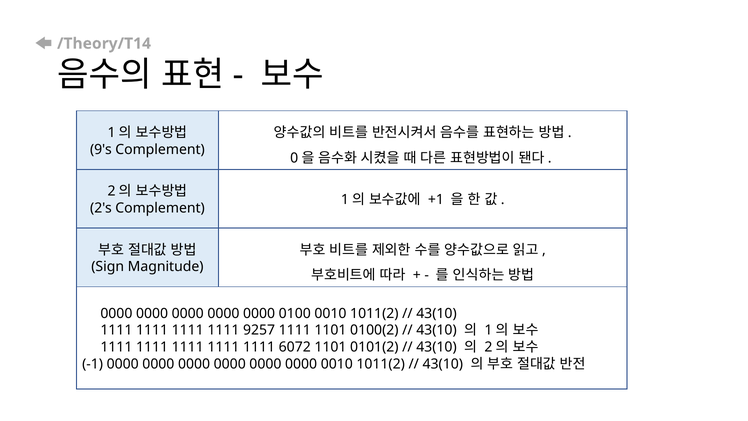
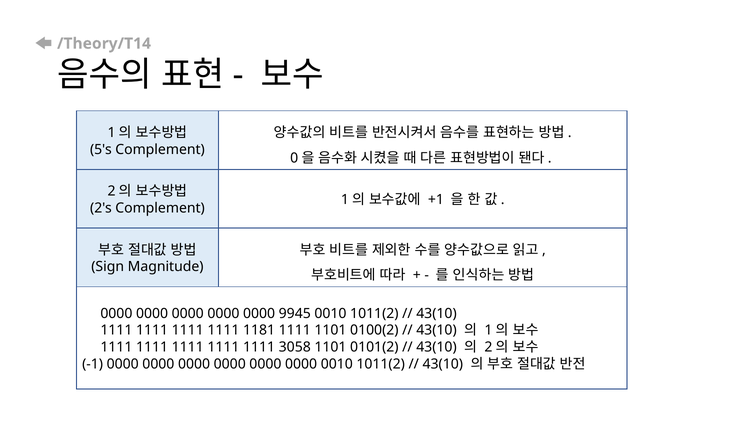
9's: 9's -> 5's (101, 149)
0100: 0100 -> 9945 (295, 313)
9257: 9257 -> 1181 (259, 330)
6072: 6072 -> 3058 (295, 347)
